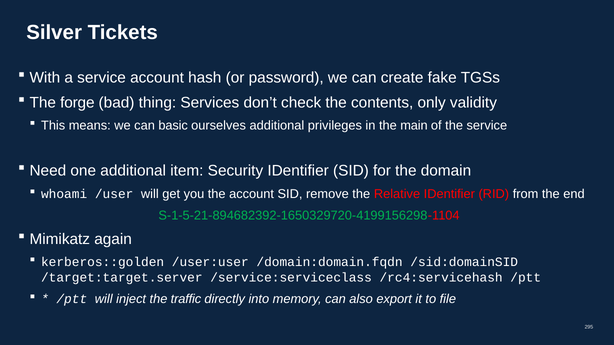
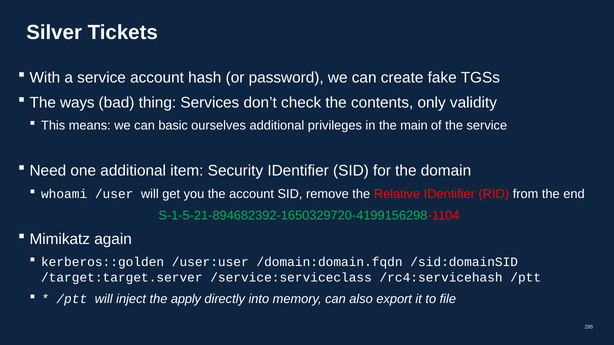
forge: forge -> ways (77, 103)
traffic: traffic -> apply (186, 300)
